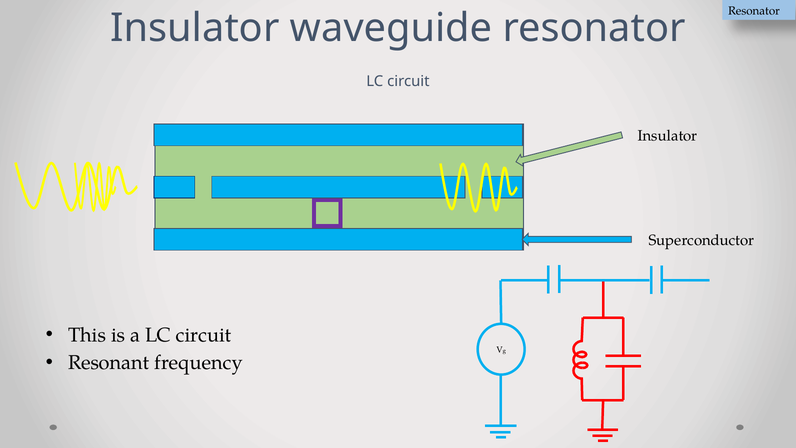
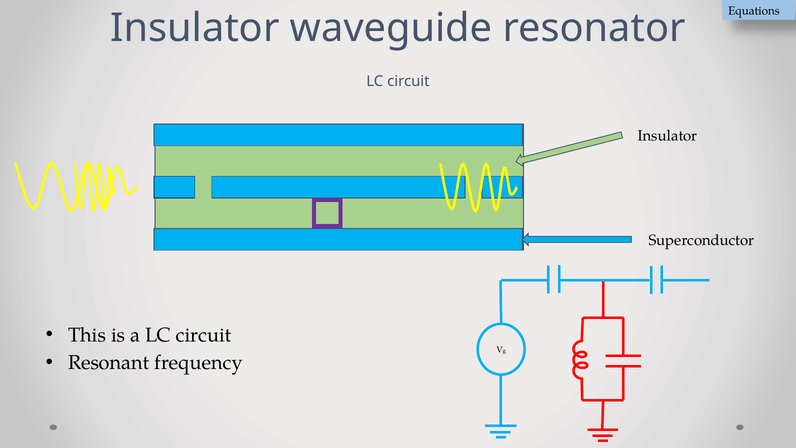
Resonator: Resonator -> Equations (754, 11)
